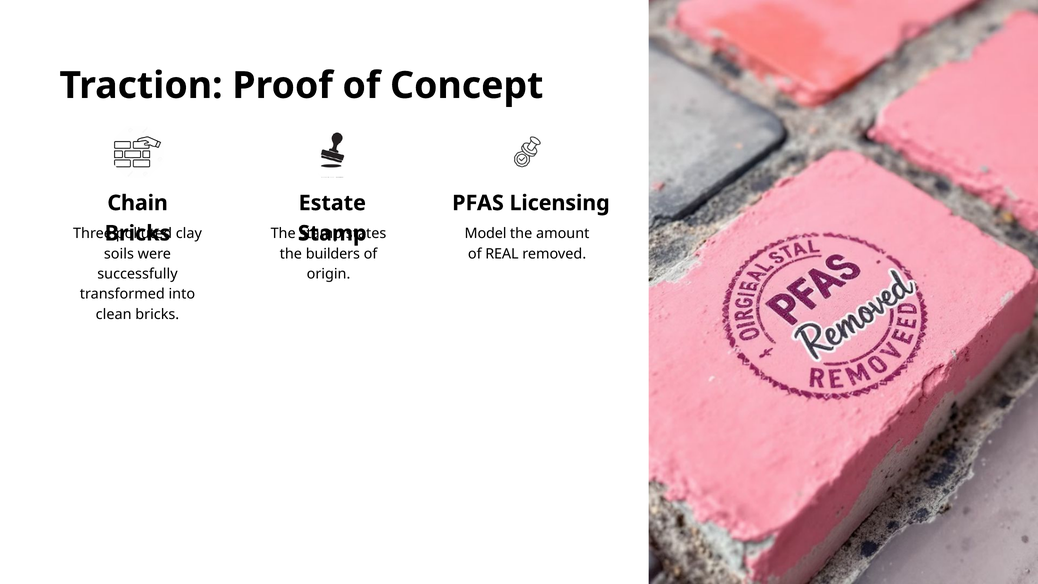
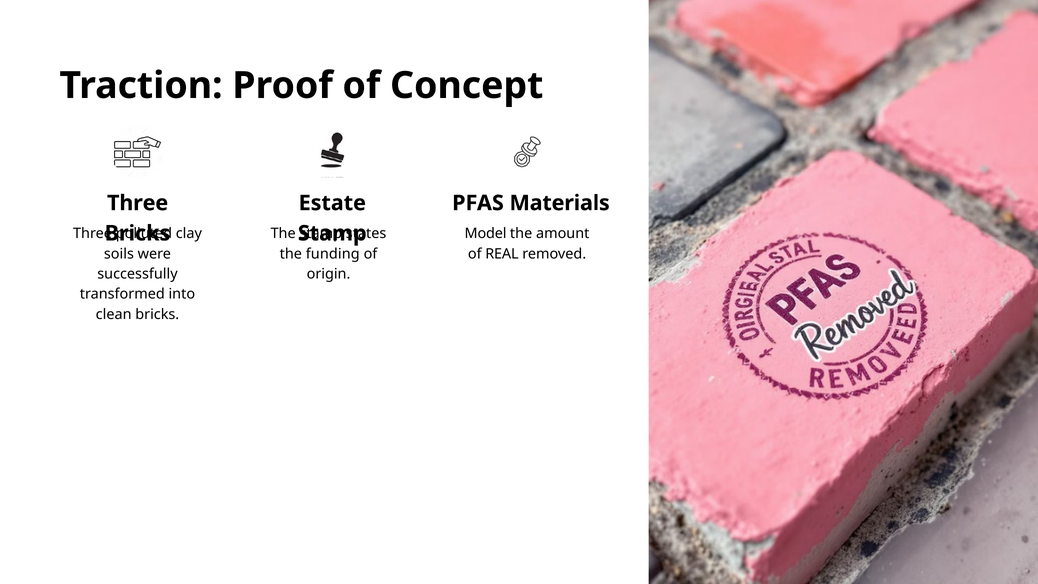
Chain: Chain -> Three (138, 203)
Licensing: Licensing -> Materials (560, 203)
builders: builders -> funding (333, 254)
